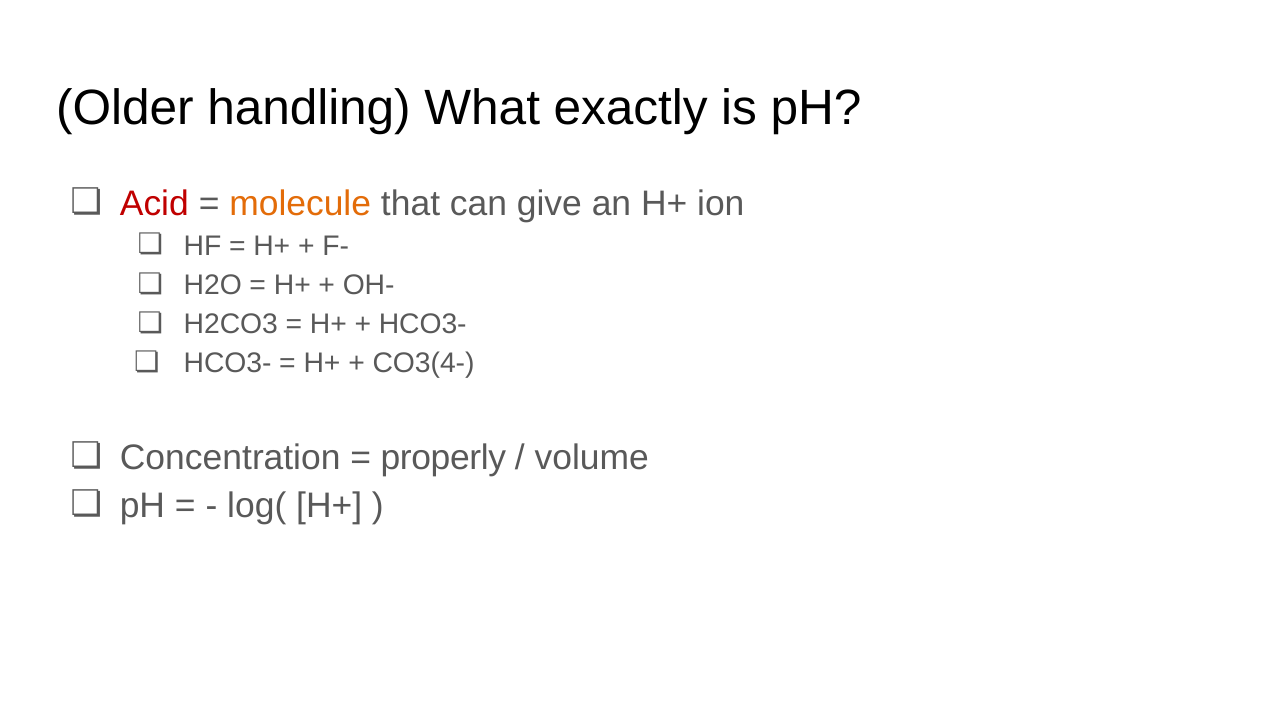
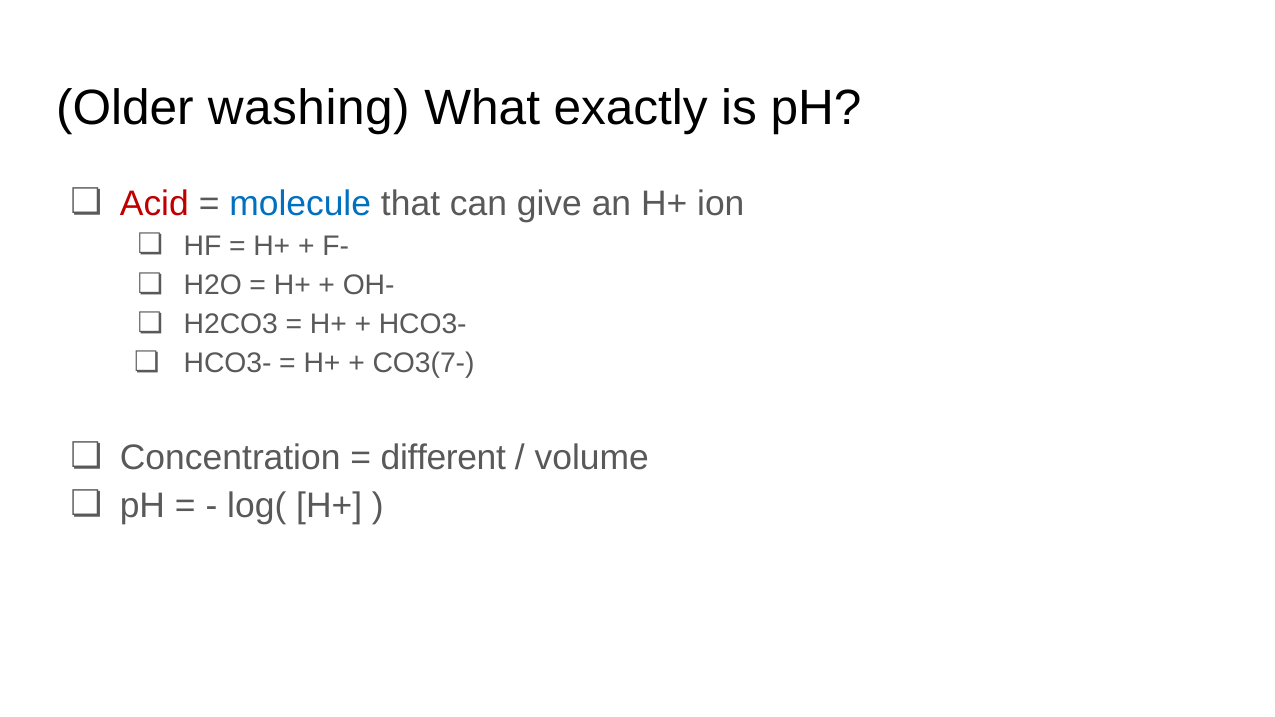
handling: handling -> washing (309, 108)
molecule colour: orange -> blue (300, 204)
CO3(4-: CO3(4- -> CO3(7- (424, 364)
properly: properly -> different (443, 458)
